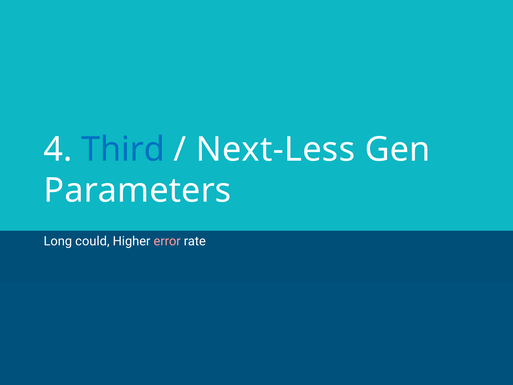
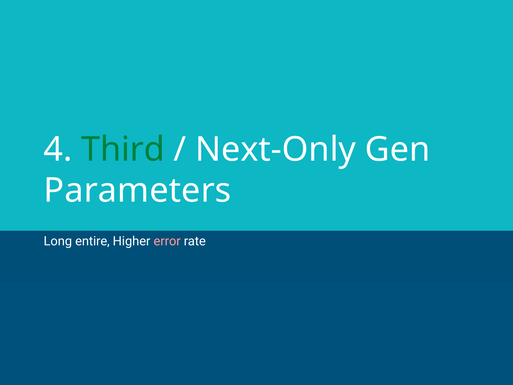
Third colour: blue -> green (123, 149)
Next-Less: Next-Less -> Next-Only (276, 149)
could: could -> entire (92, 241)
